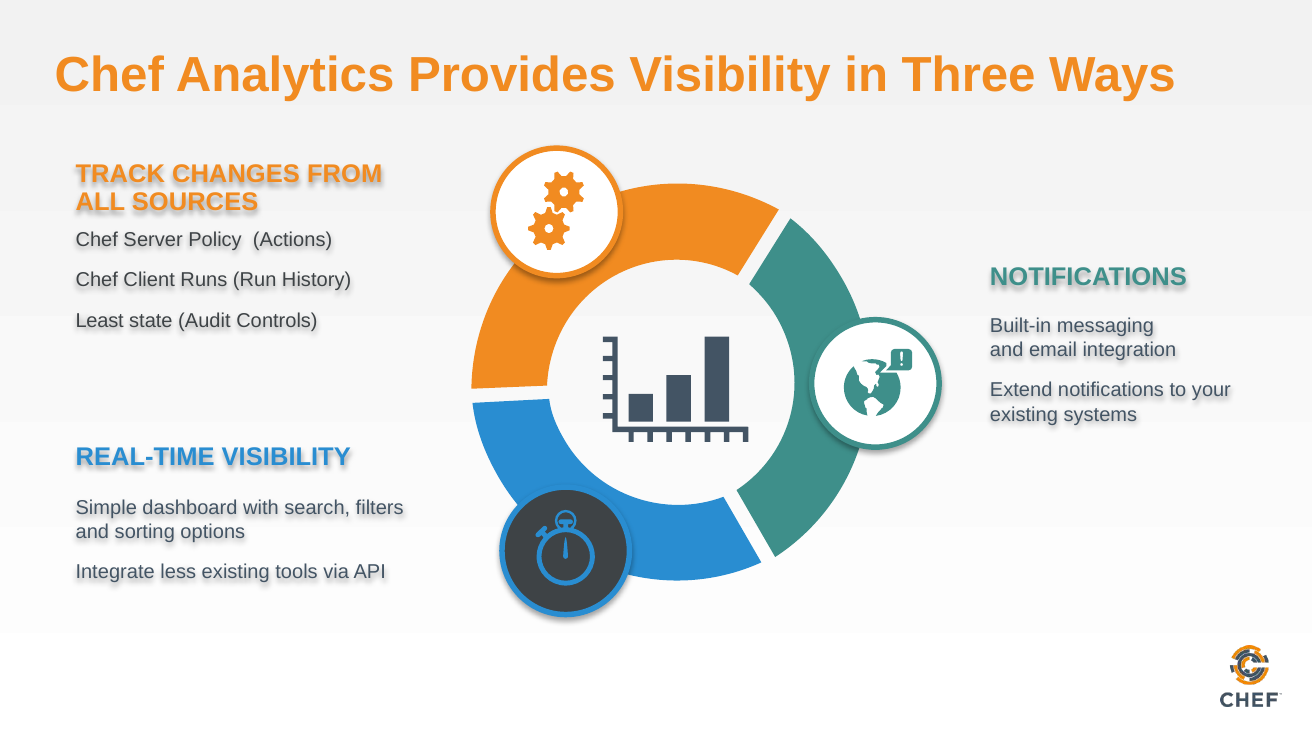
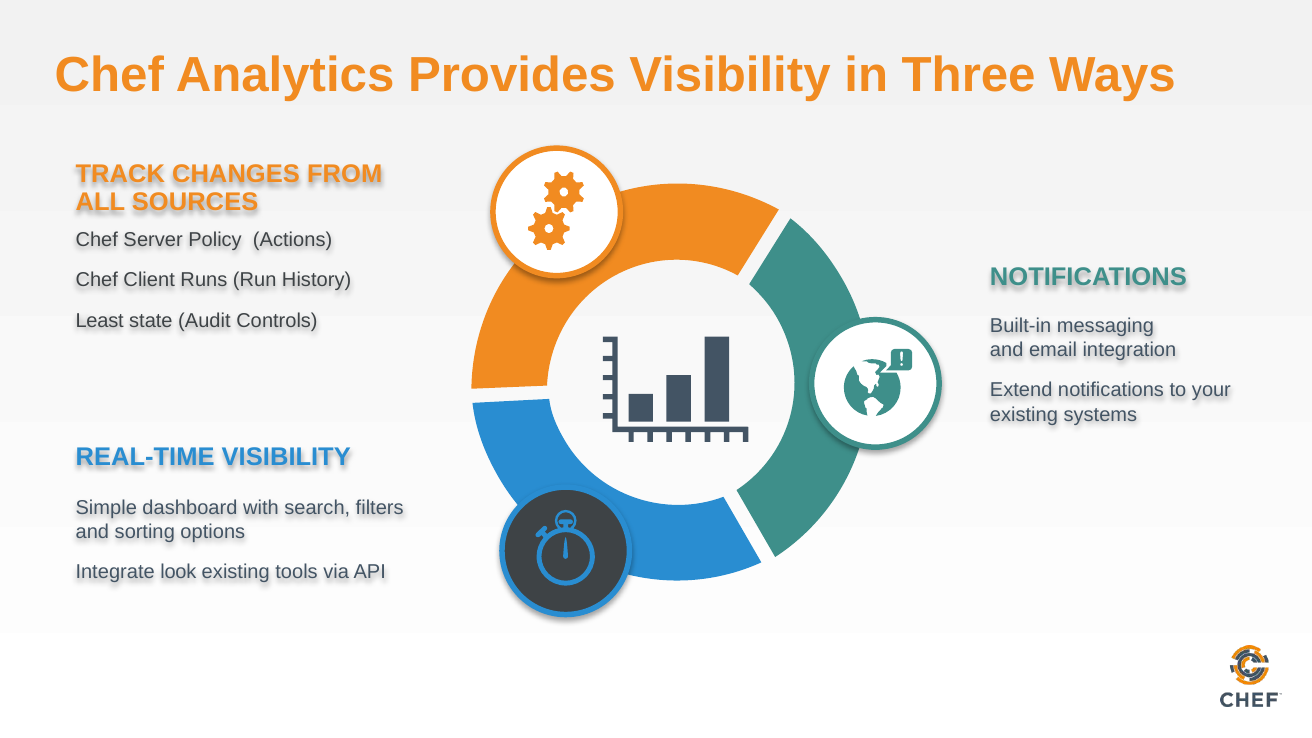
less: less -> look (178, 572)
